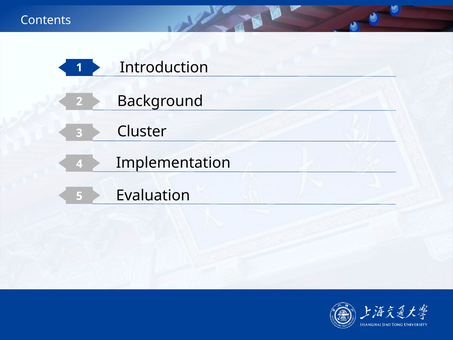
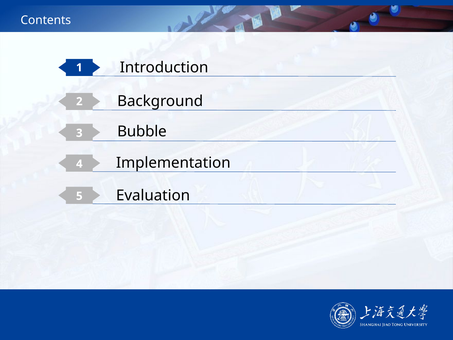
Cluster: Cluster -> Bubble (142, 131)
